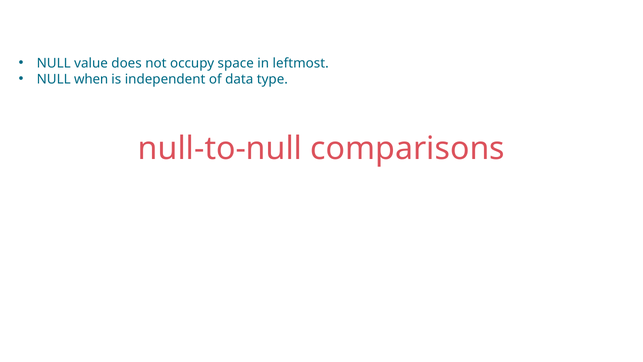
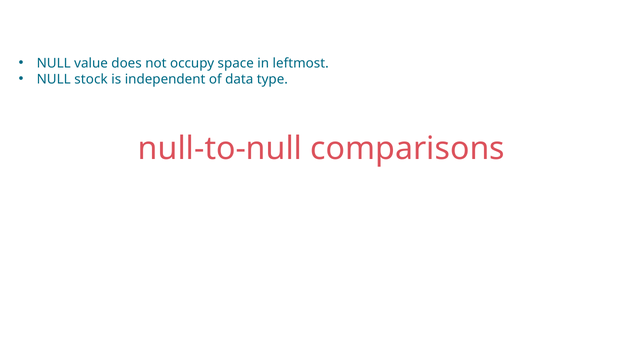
when: when -> stock (91, 79)
